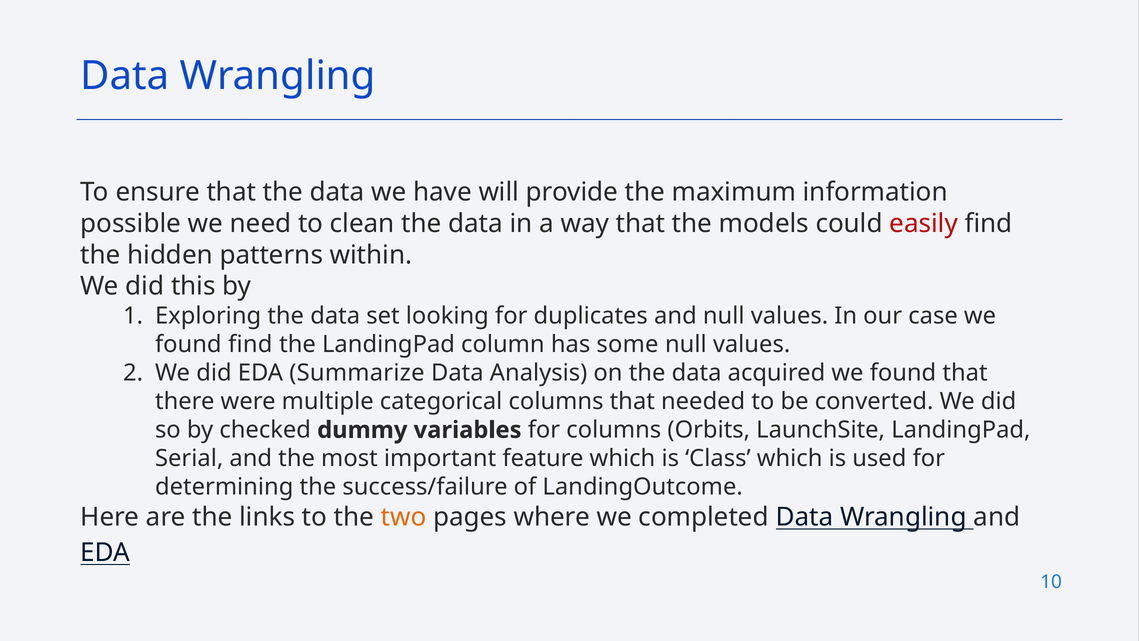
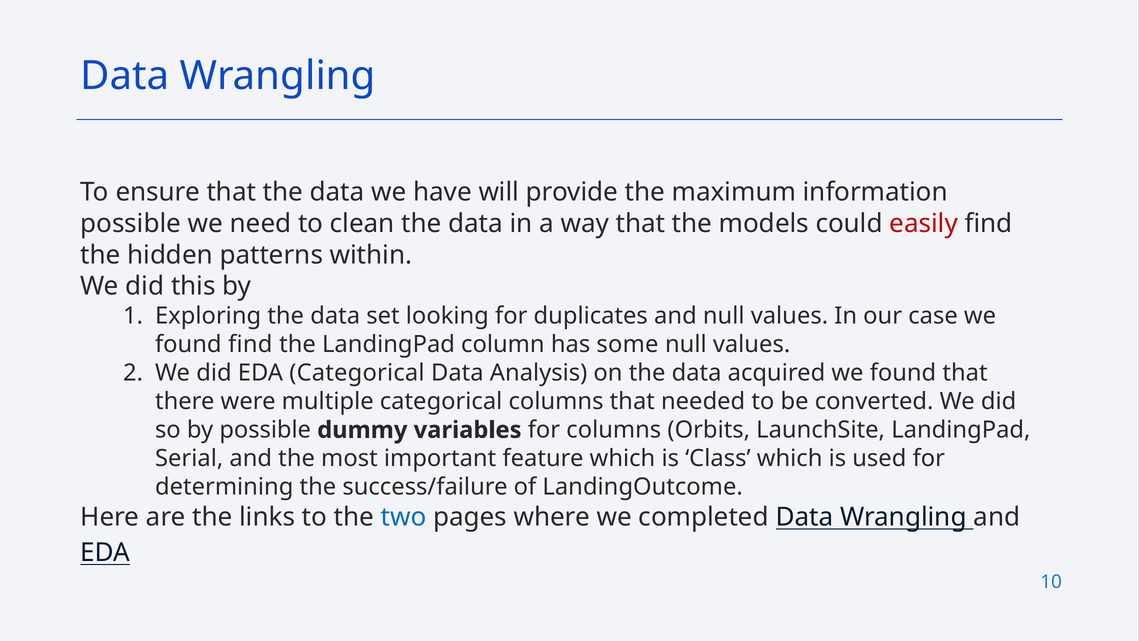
EDA Summarize: Summarize -> Categorical (357, 373)
by checked: checked -> possible (265, 430)
two colour: orange -> blue (404, 517)
